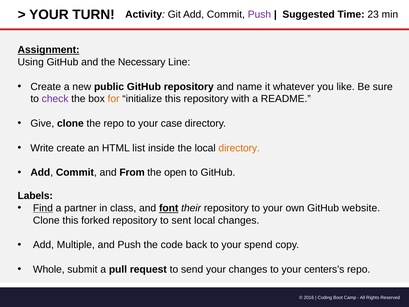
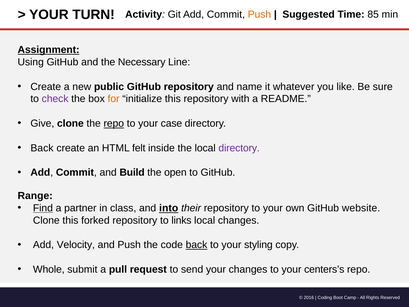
Push colour: purple -> orange (259, 14)
23: 23 -> 85 (373, 14)
repo underline: none -> present (114, 123)
Write: Write -> Back (42, 148)
list: list -> felt (139, 148)
directory colour: orange -> purple (239, 148)
From: From -> Build (132, 172)
Labels: Labels -> Range (35, 196)
font: font -> into (169, 208)
sent: sent -> links (181, 220)
Multiple: Multiple -> Velocity (76, 245)
back underline: none -> present (196, 245)
spend: spend -> styling (258, 245)
